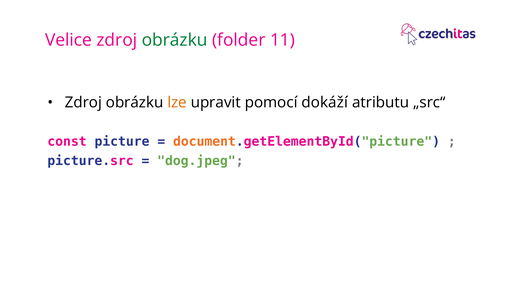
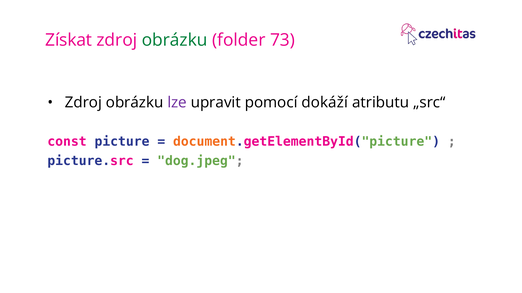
Velice: Velice -> Získat (69, 40)
11: 11 -> 73 (283, 40)
lze colour: orange -> purple (177, 103)
